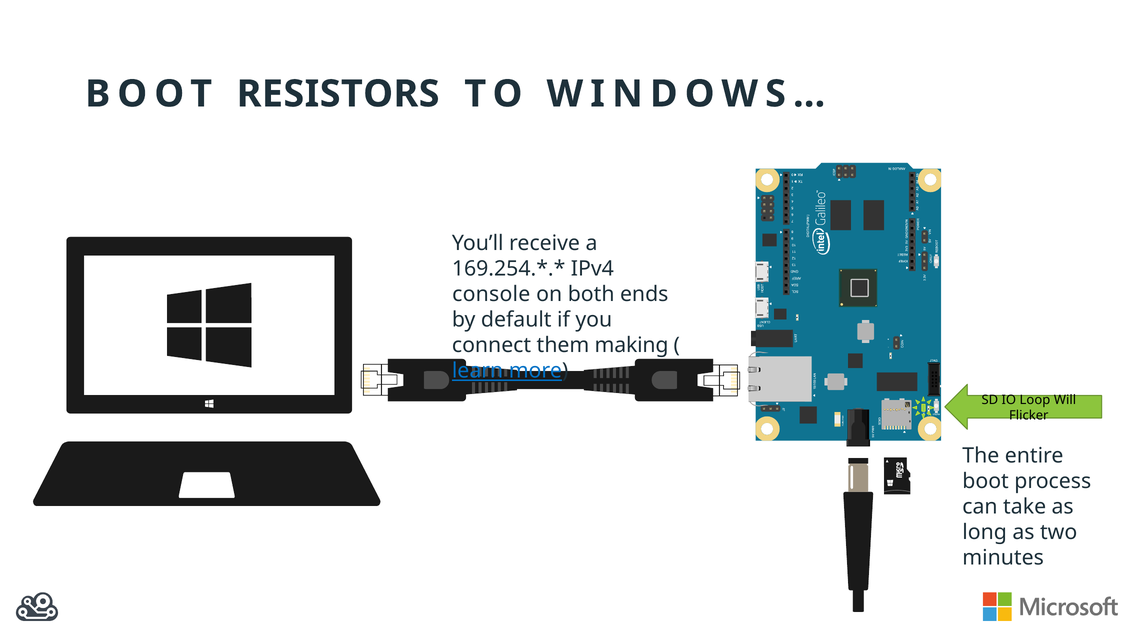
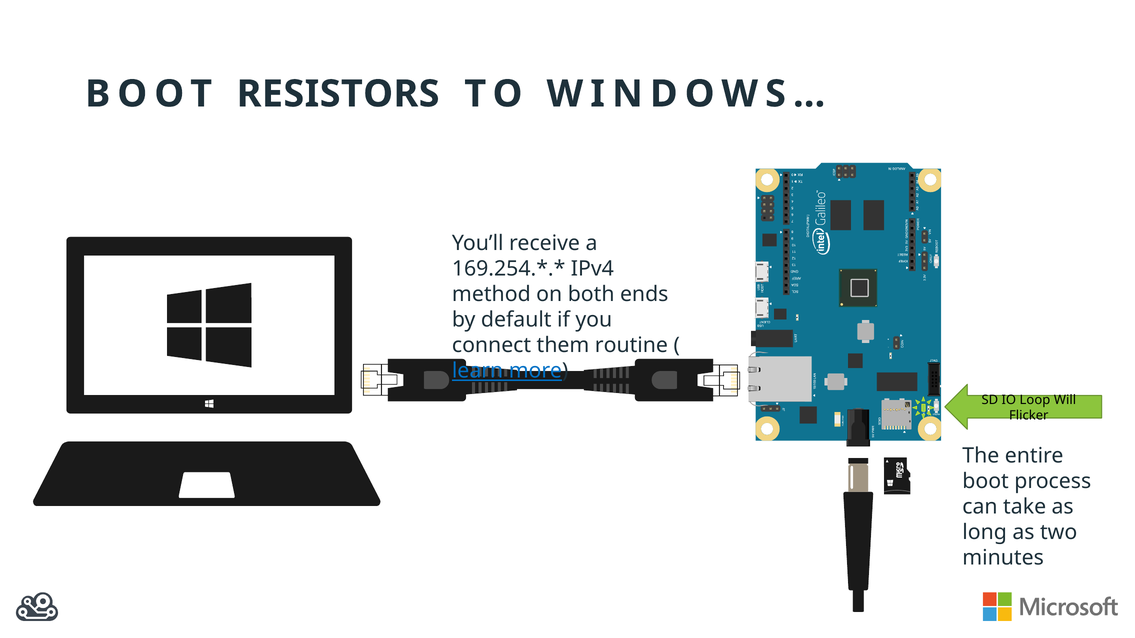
console: console -> method (491, 294)
making: making -> routine (631, 345)
